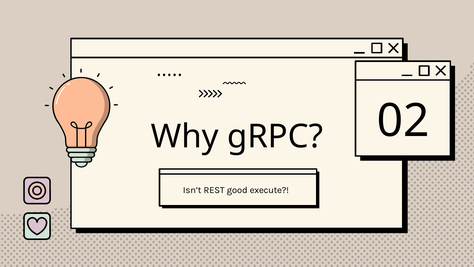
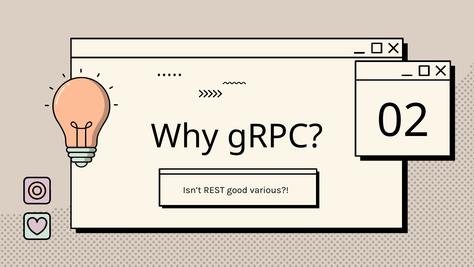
execute: execute -> various (269, 190)
